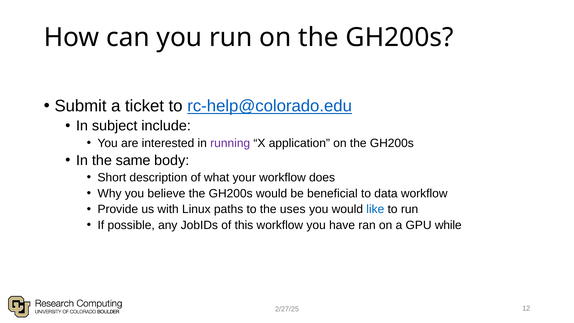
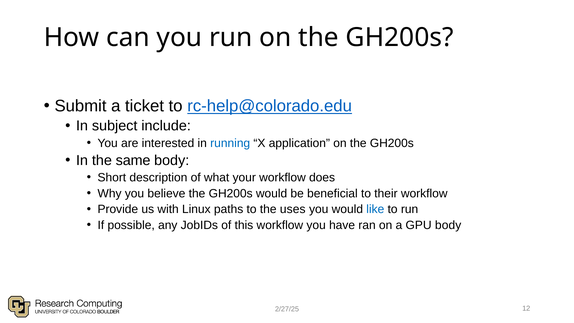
running colour: purple -> blue (230, 143)
data: data -> their (386, 193)
GPU while: while -> body (448, 225)
